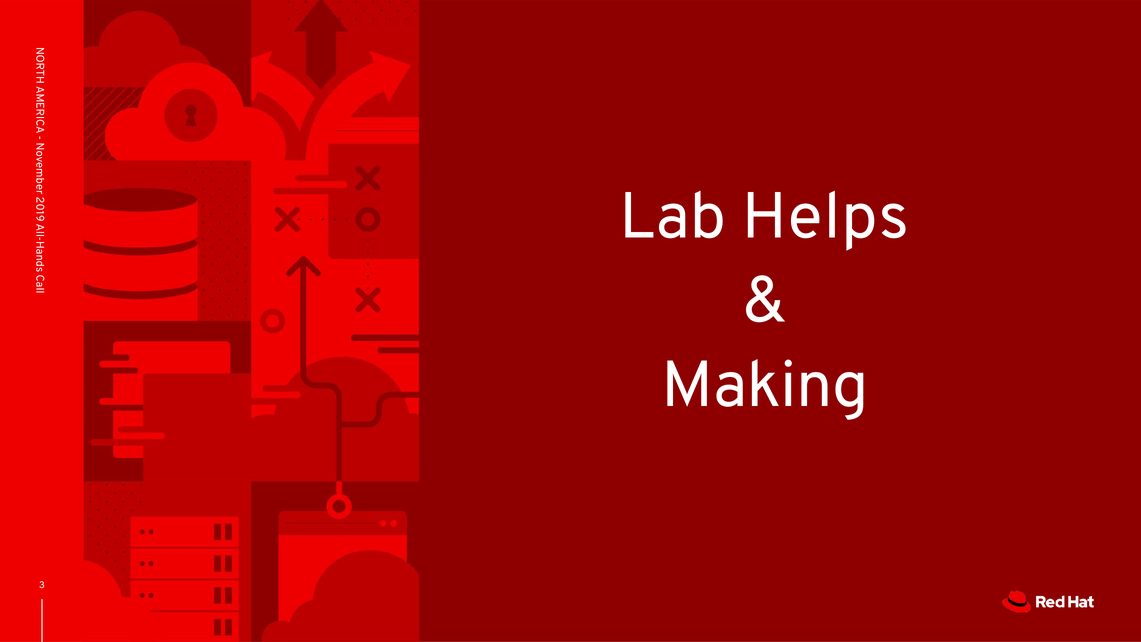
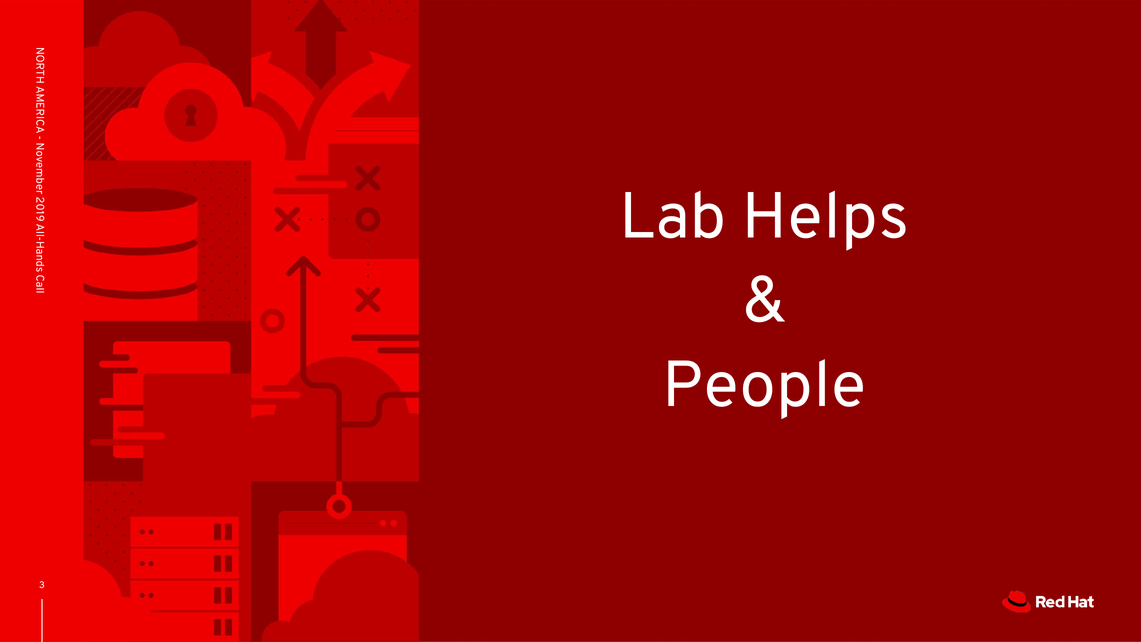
Making: Making -> People (764, 384)
